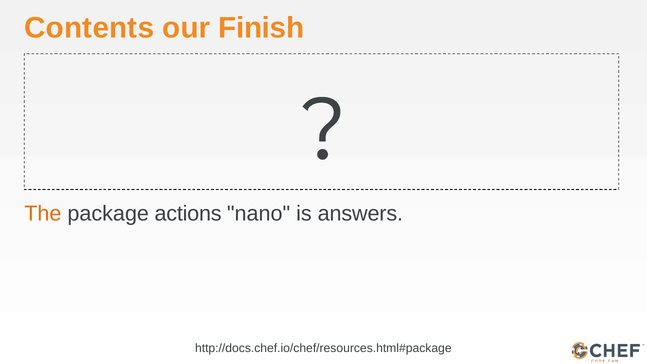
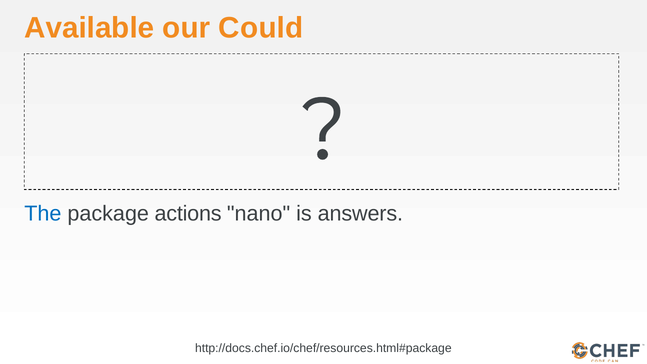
Contents: Contents -> Available (89, 28)
Finish: Finish -> Could (261, 28)
The colour: orange -> blue (43, 213)
